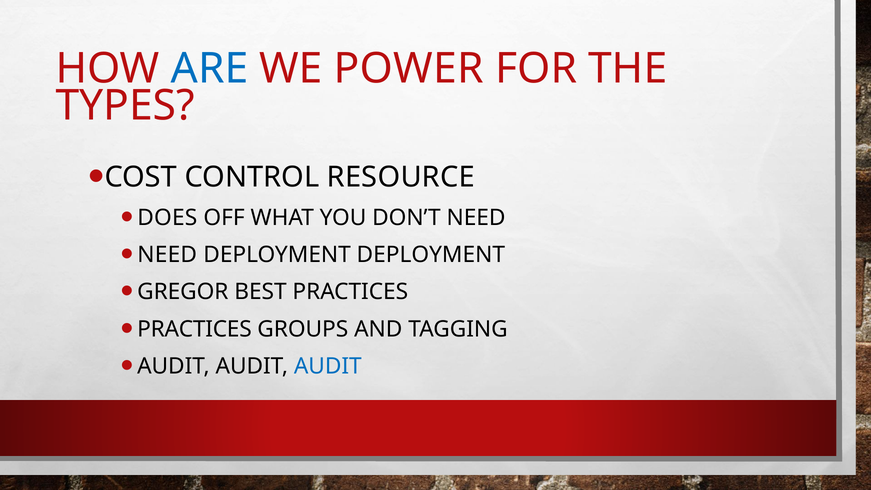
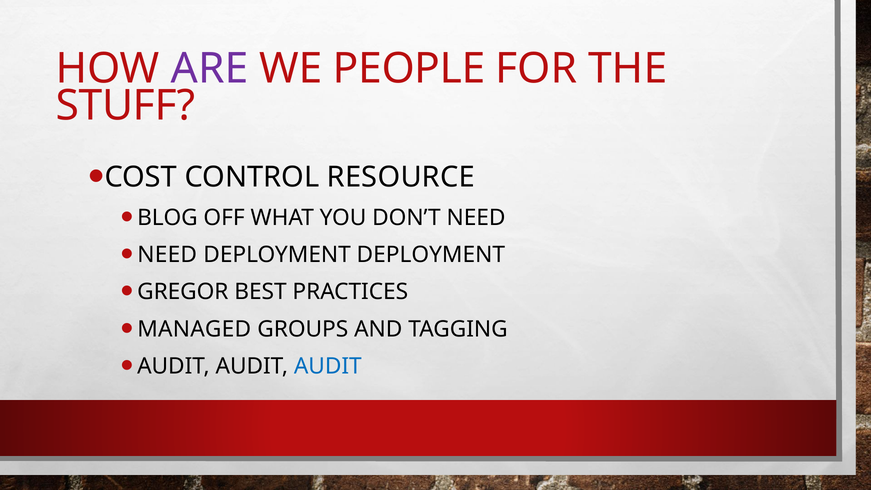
ARE colour: blue -> purple (210, 69)
POWER: POWER -> PEOPLE (409, 69)
TYPES: TYPES -> STUFF (125, 106)
DOES: DOES -> BLOG (167, 218)
PRACTICES: PRACTICES -> MANAGED (194, 329)
